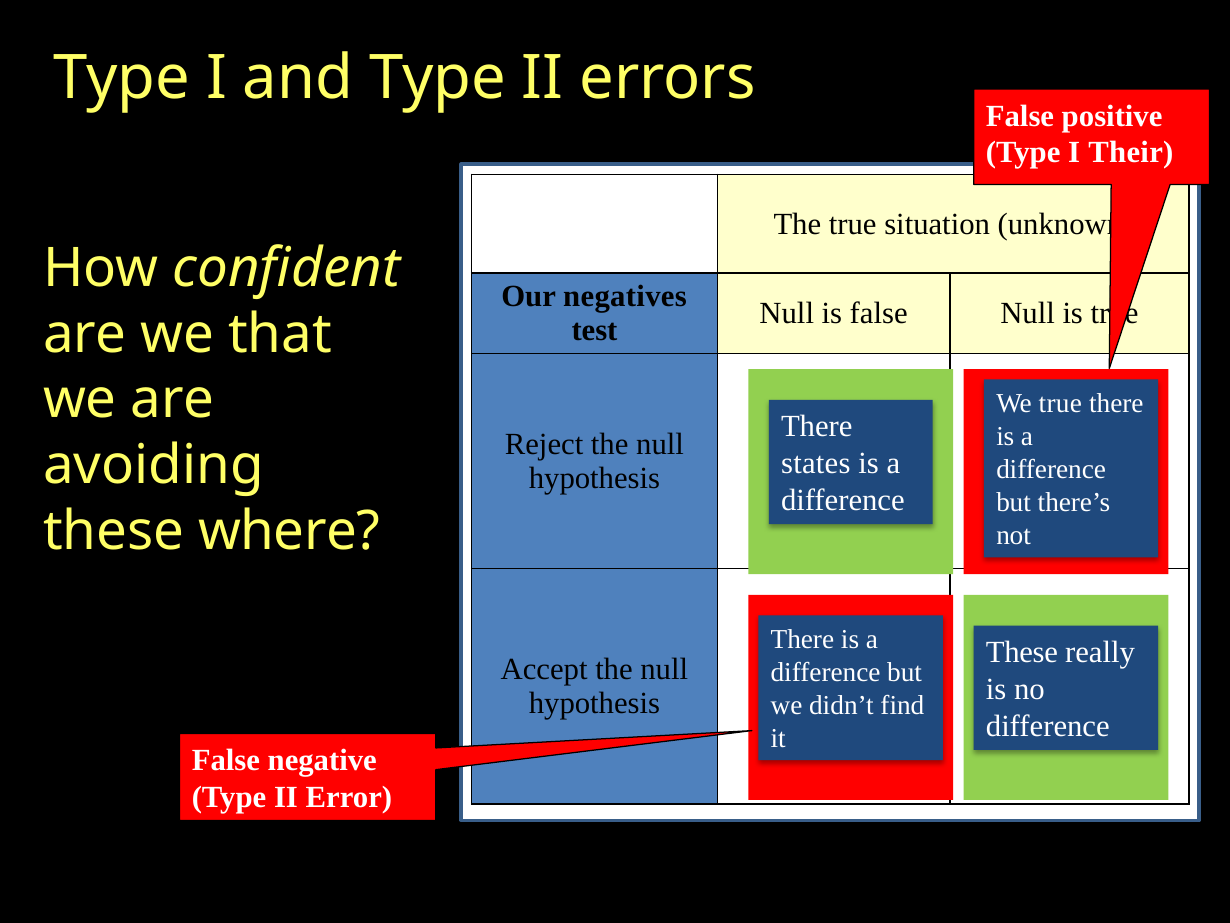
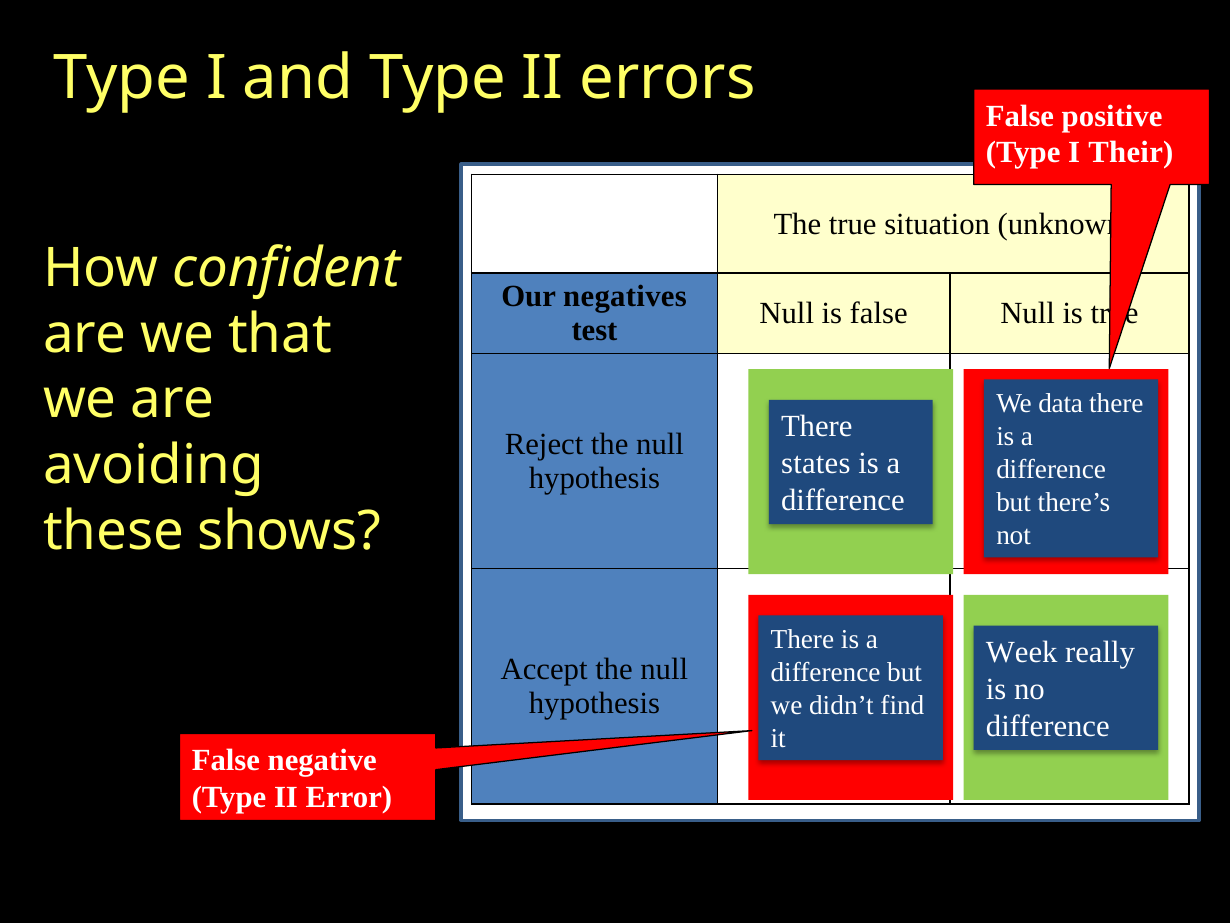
We true: true -> data (1061, 404)
where: where -> shows (289, 531)
These: These -> Week (1022, 652)
